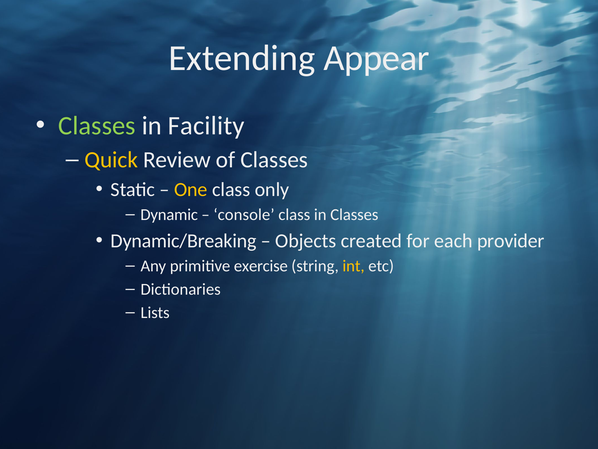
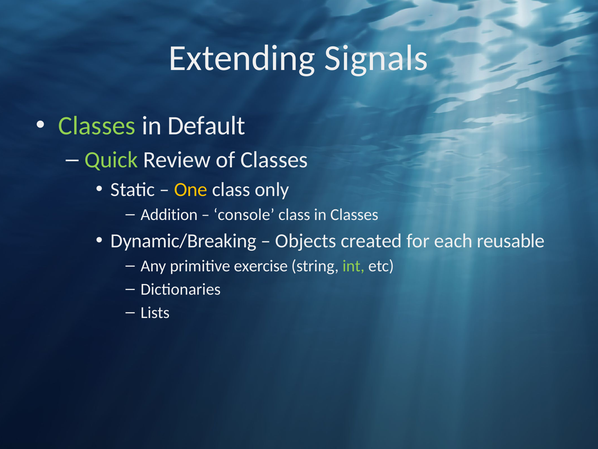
Appear: Appear -> Signals (376, 58)
Facility: Facility -> Default (206, 125)
Quick colour: yellow -> light green (111, 160)
Dynamic: Dynamic -> Addition (169, 214)
provider: provider -> reusable (511, 241)
int colour: yellow -> light green (354, 266)
